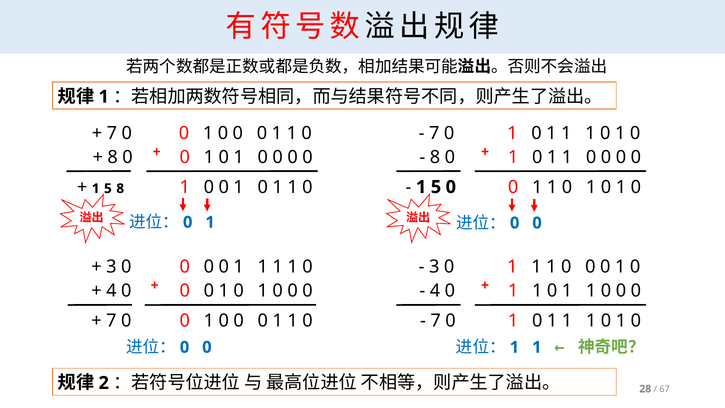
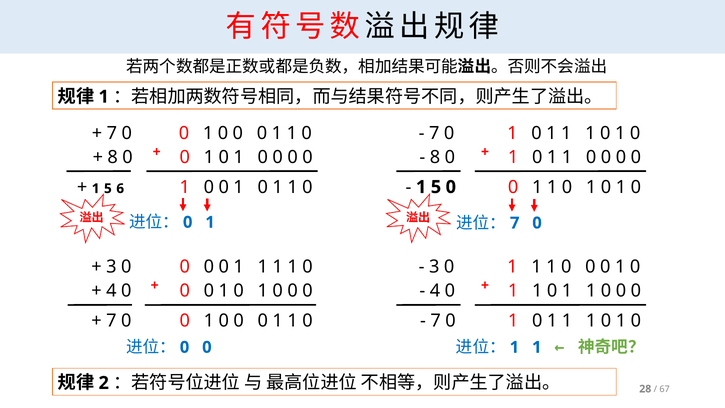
8: 8 -> 6 (120, 188)
0: 0 -> 7 (515, 223)
